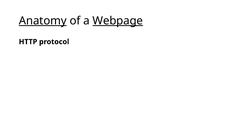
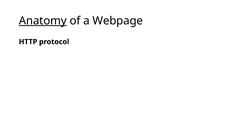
Webpage underline: present -> none (118, 21)
